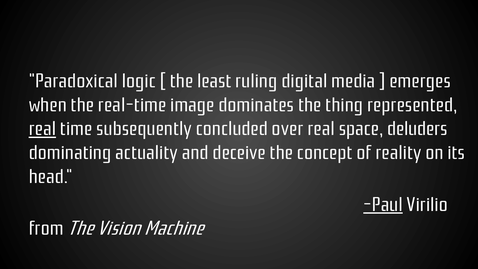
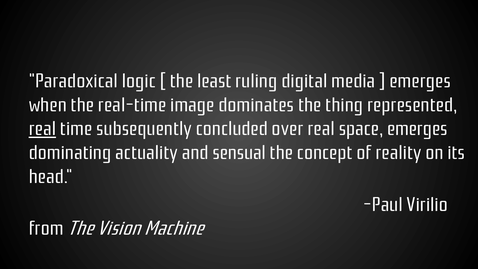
space deluders: deluders -> emerges (417, 129)
deceive: deceive -> sensual (239, 153)
Paul underline: present -> none (383, 204)
